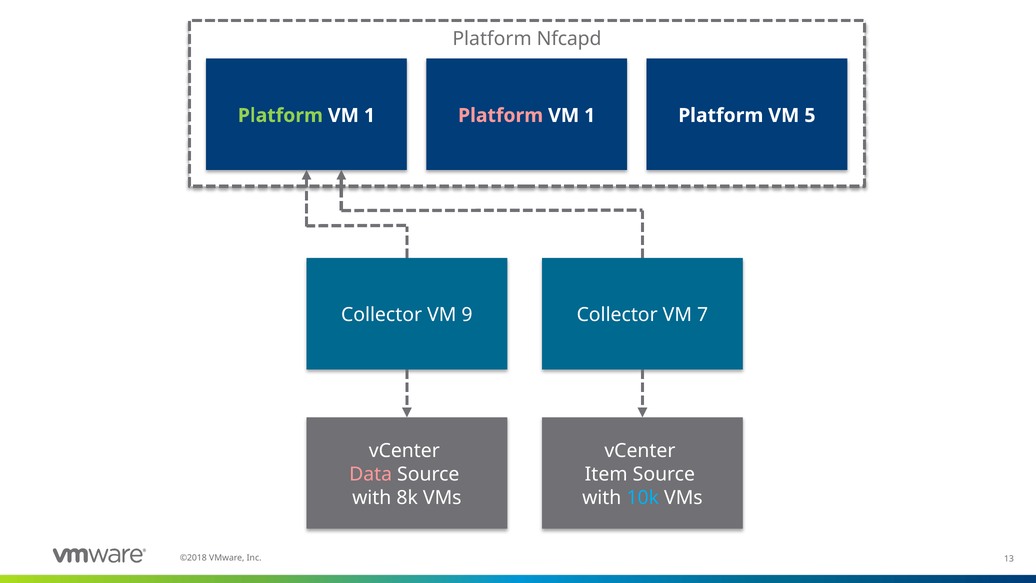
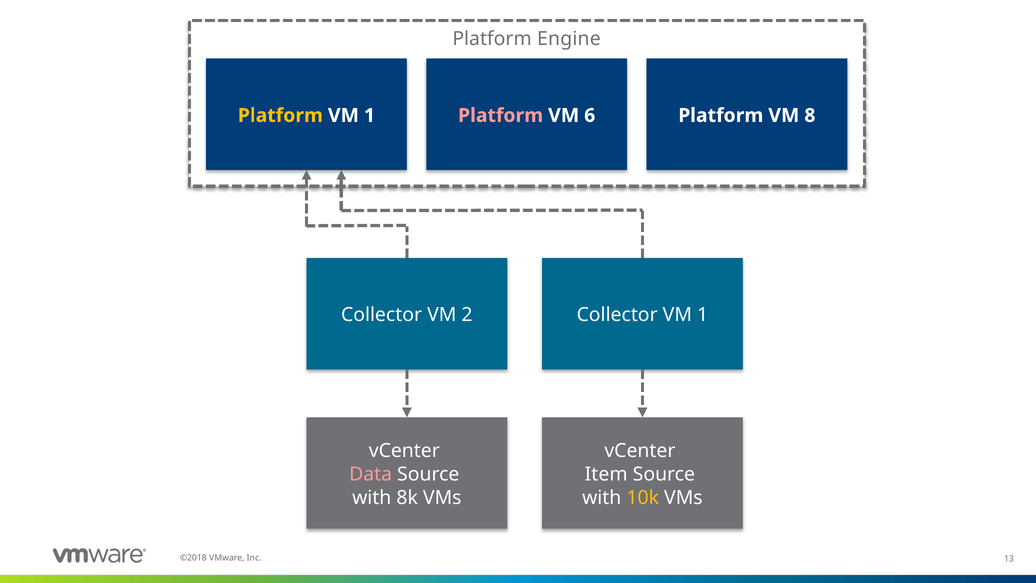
Nfcapd: Nfcapd -> Engine (569, 39)
Platform colour: light green -> yellow (280, 116)
1: 1 -> 6 (590, 116)
5: 5 -> 8 (810, 116)
9: 9 -> 2 (467, 315)
Collector VM 7: 7 -> 1 (703, 315)
10k colour: light blue -> yellow (643, 498)
